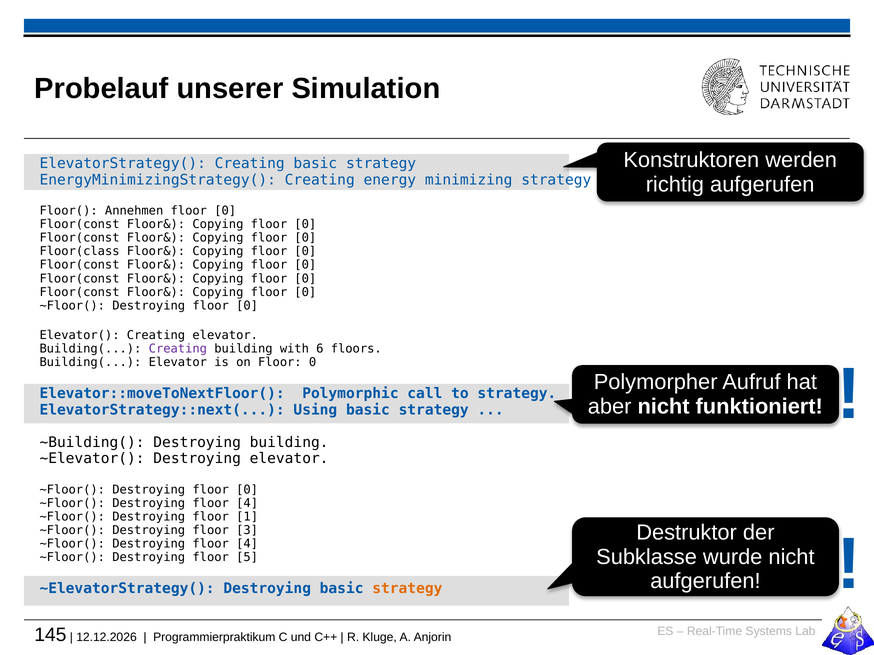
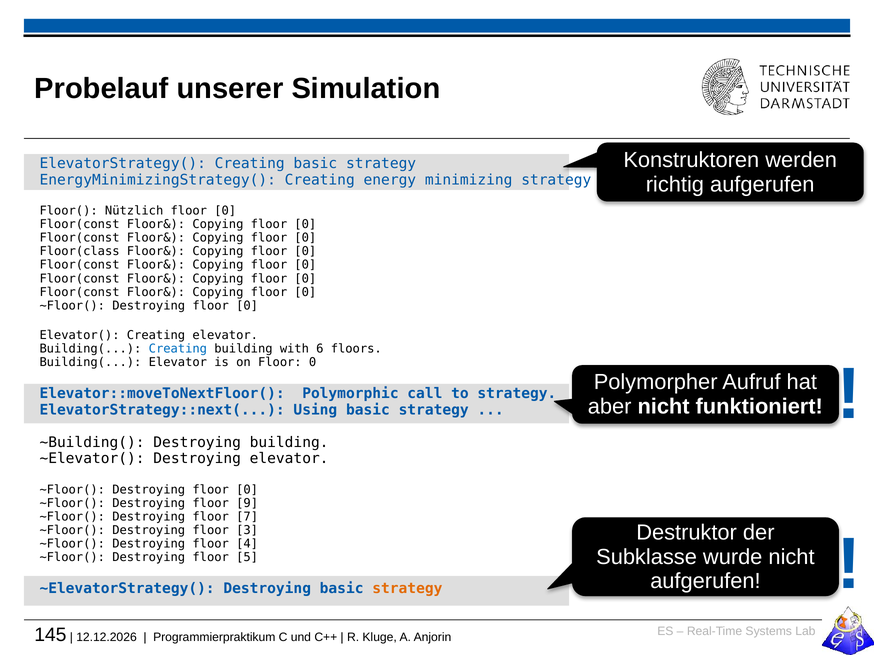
Annehmen: Annehmen -> Nützlich (134, 211)
Creating colour: purple -> blue (178, 349)
4: 4 -> 9 (247, 504)
1: 1 -> 7 (247, 517)
